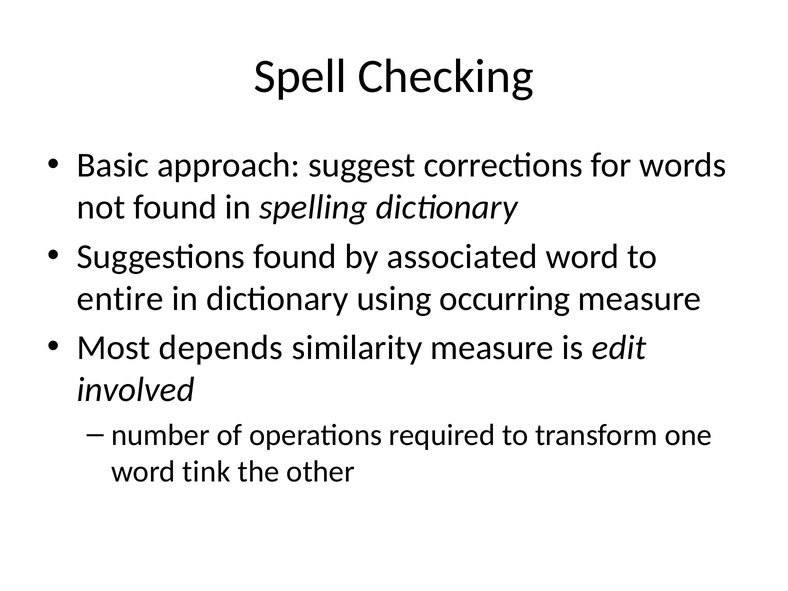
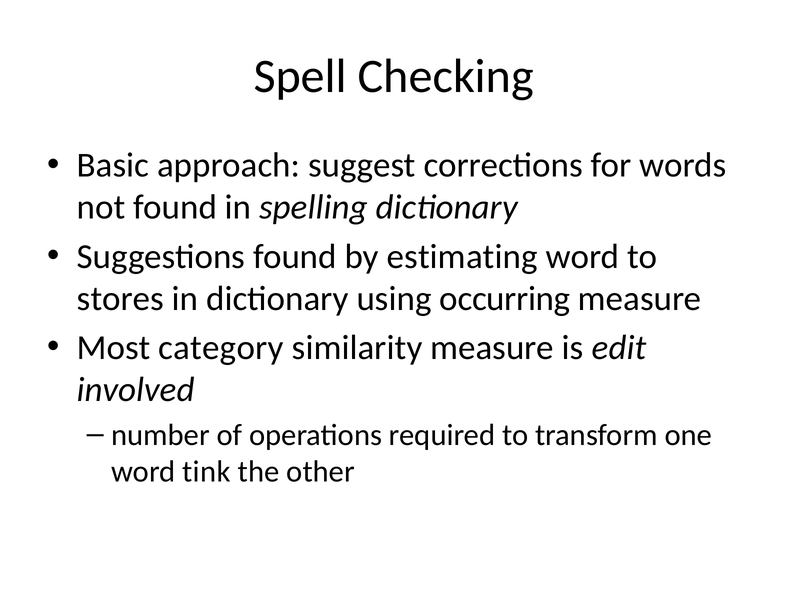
associated: associated -> estimating (462, 256)
entire: entire -> stores (120, 299)
depends: depends -> category (221, 348)
